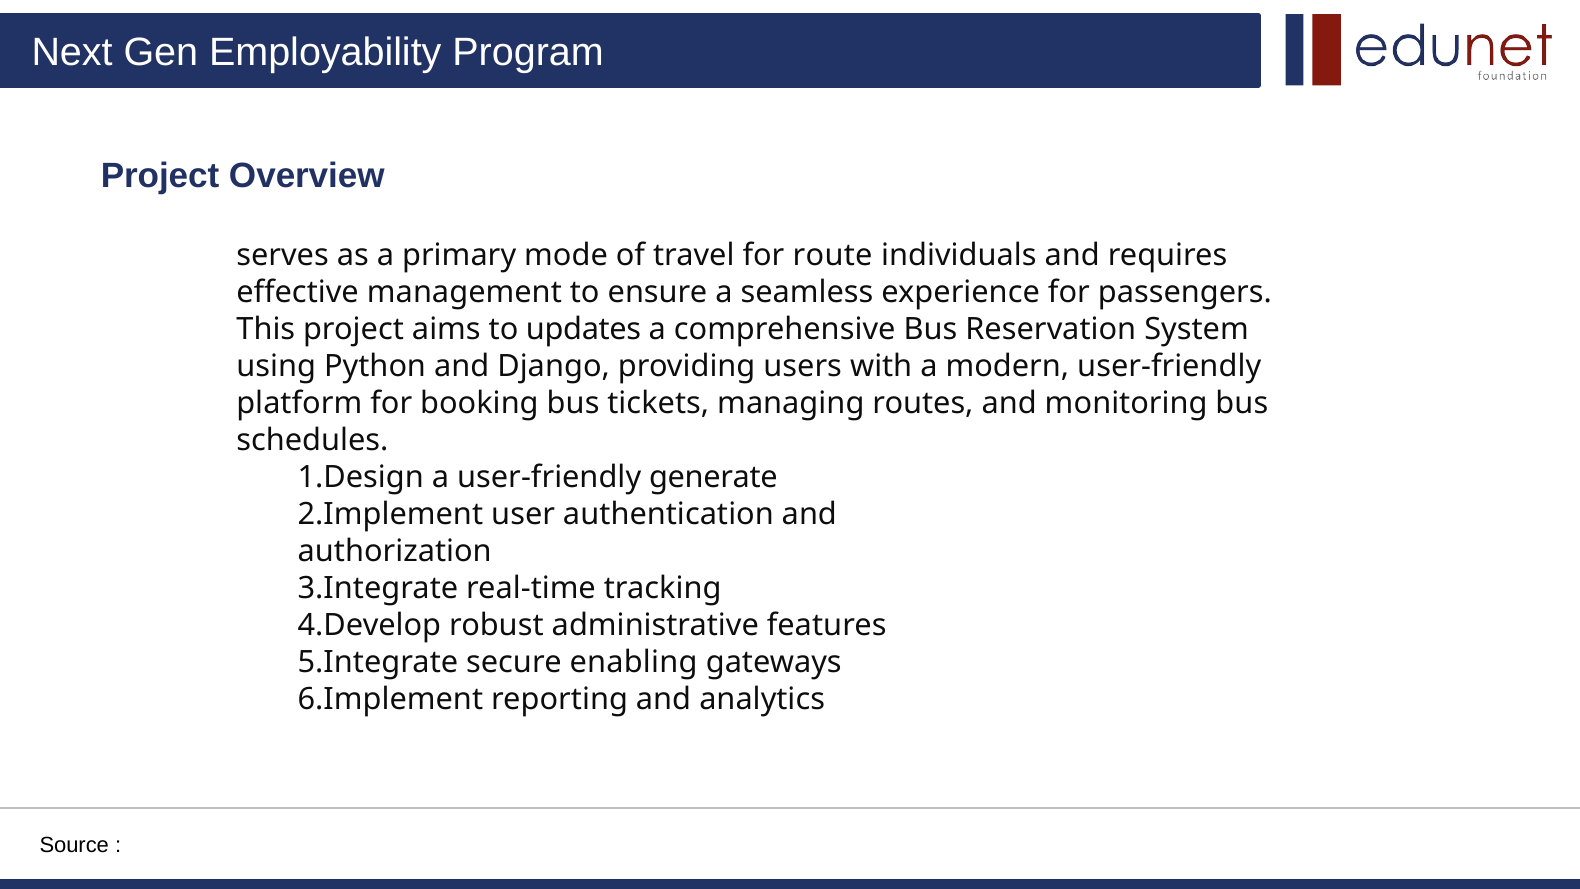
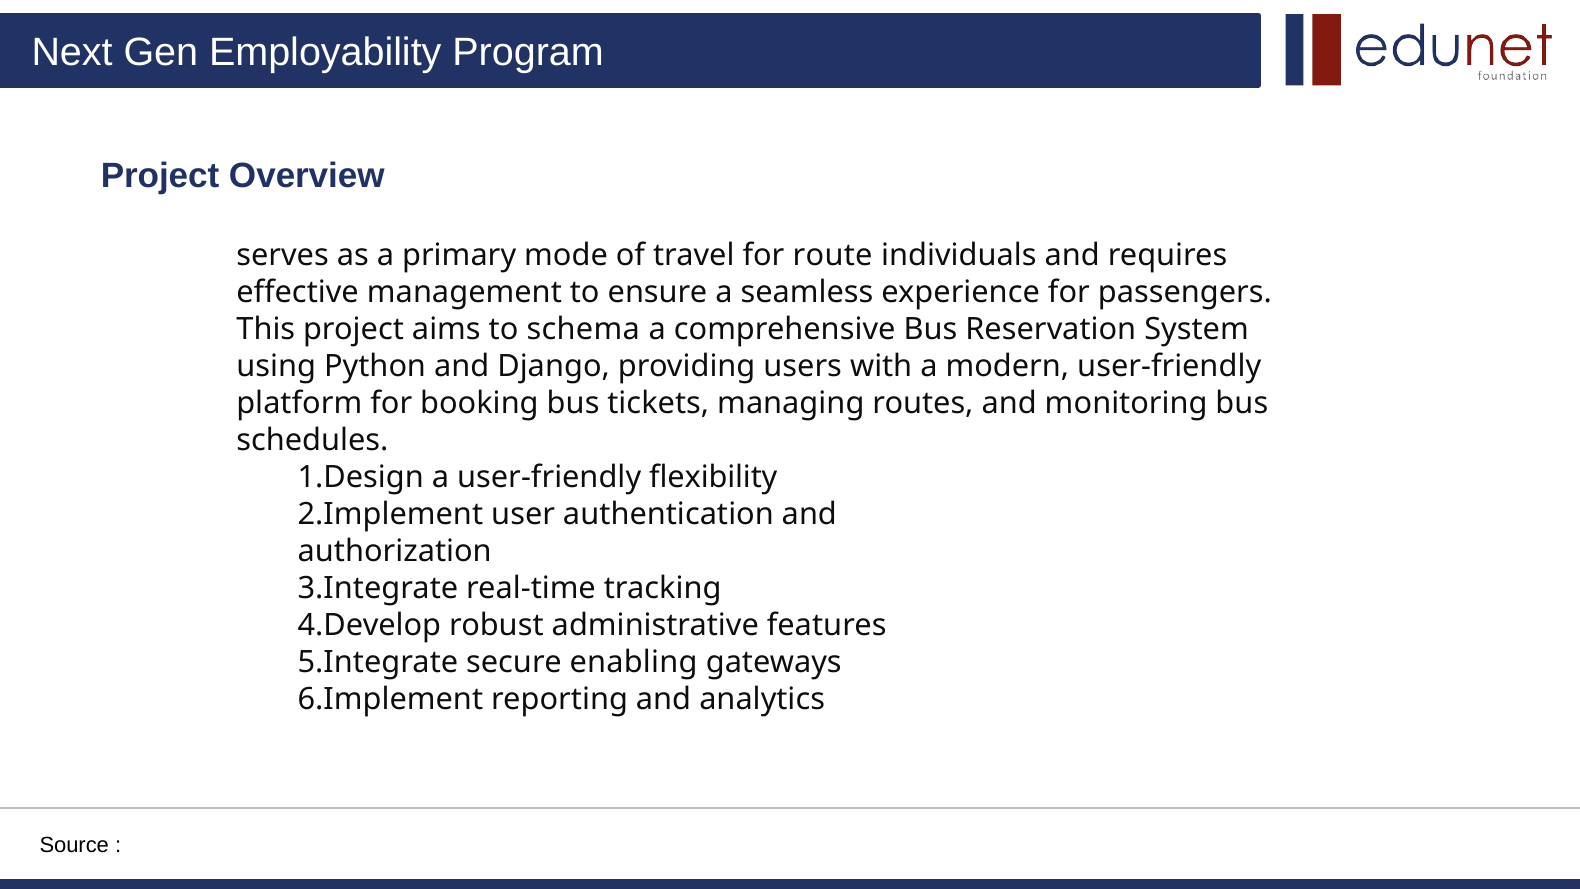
updates: updates -> schema (583, 329)
generate: generate -> flexibility (713, 477)
